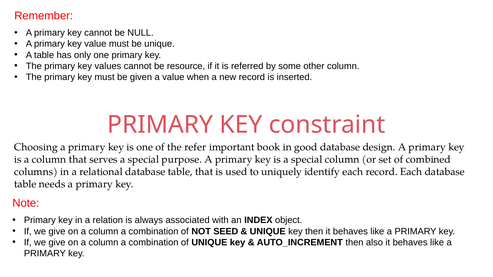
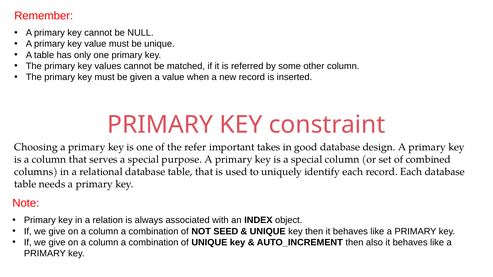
resource: resource -> matched (186, 66)
book: book -> takes (269, 147)
